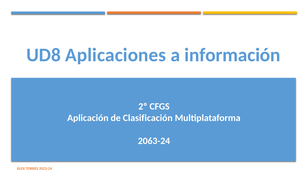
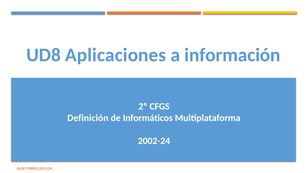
Aplicación: Aplicación -> Definición (88, 118)
Clasificación: Clasificación -> Informáticos (148, 118)
2063-24: 2063-24 -> 2002-24 (154, 141)
